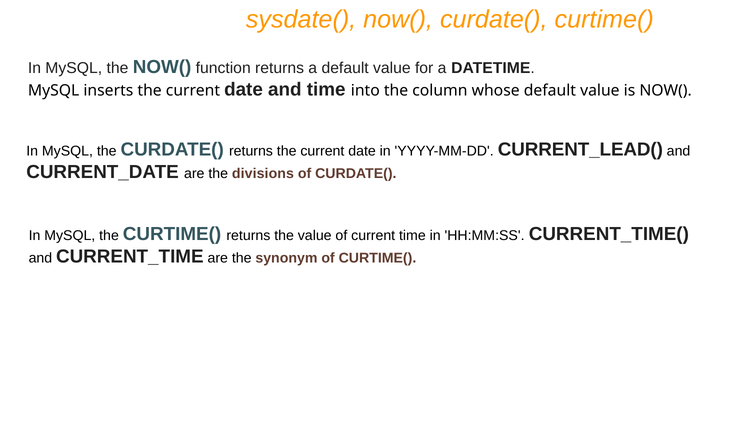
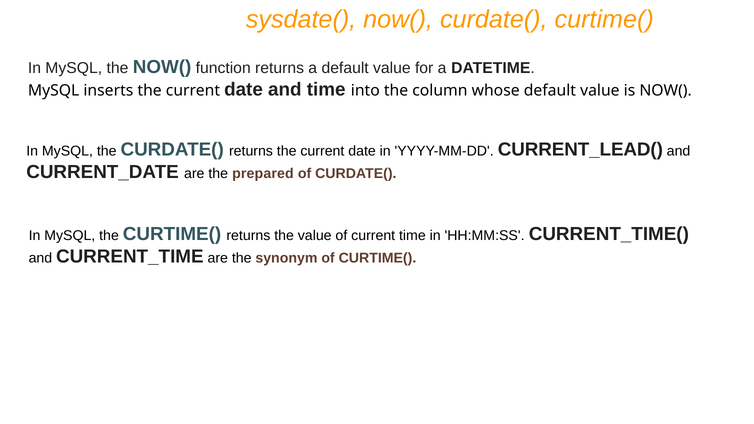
divisions: divisions -> prepared (263, 174)
